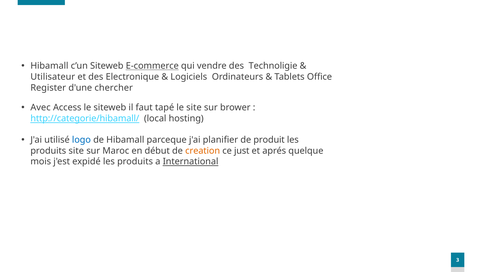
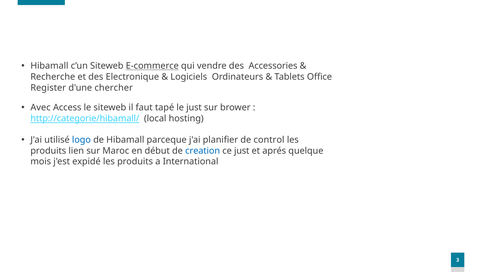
Technoligie: Technoligie -> Accessories (273, 66)
Utilisateur: Utilisateur -> Recherche (53, 77)
le site: site -> just (194, 108)
produit: produit -> control (269, 140)
produits site: site -> lien (76, 151)
creation colour: orange -> blue (203, 151)
International underline: present -> none (191, 162)
